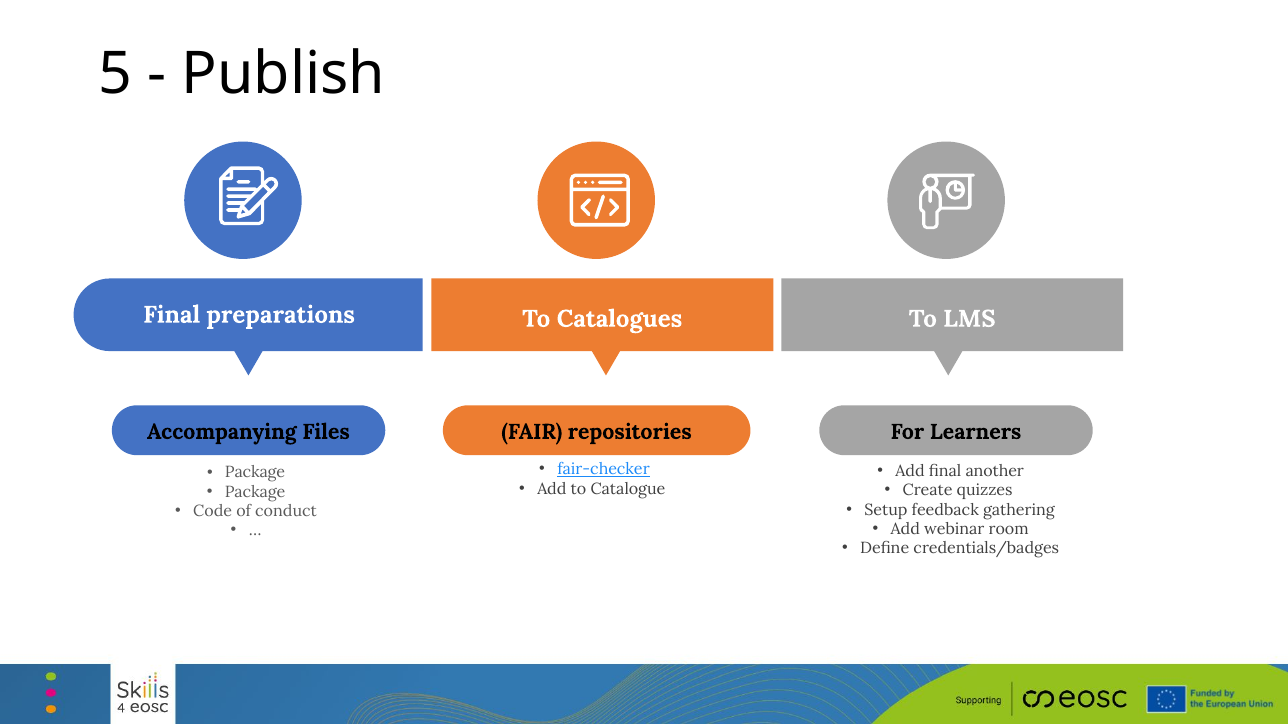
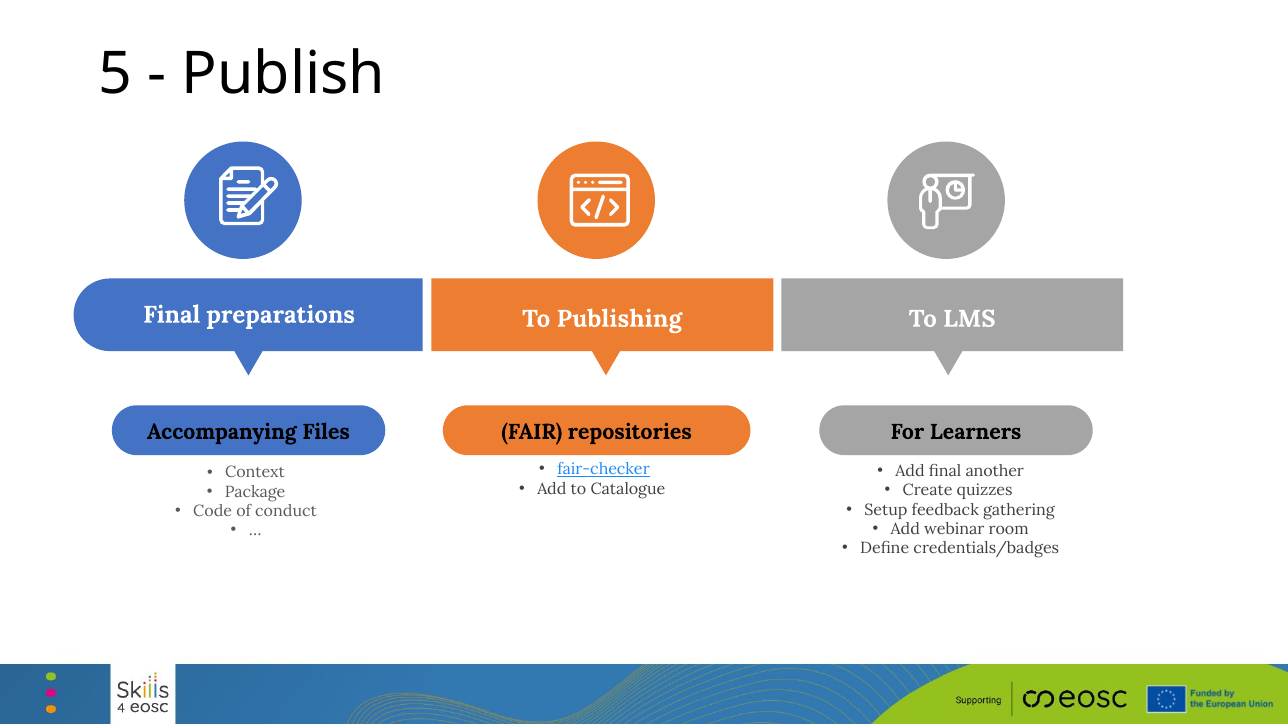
Catalogues: Catalogues -> Publishing (619, 319)
Package: Package -> Context (255, 473)
